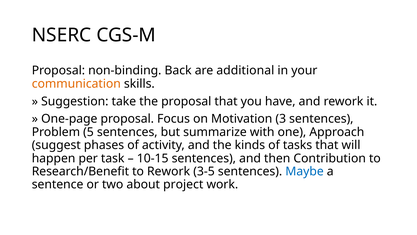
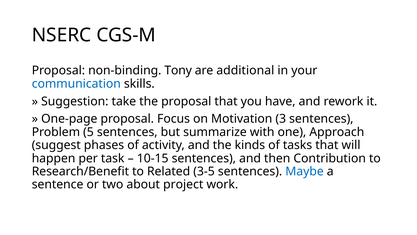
Back: Back -> Tony (178, 71)
communication colour: orange -> blue (76, 84)
to Rework: Rework -> Related (169, 171)
